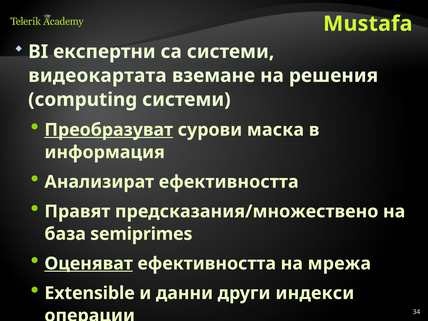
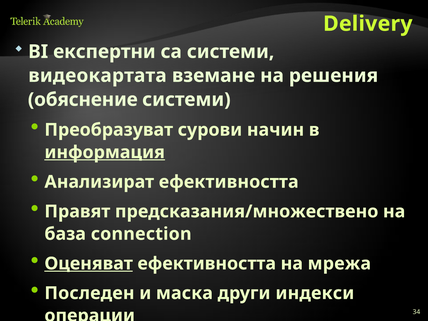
Mustafa: Mustafa -> Delivery (368, 24)
computing: computing -> обяснение (83, 100)
Преобразуват underline: present -> none (109, 130)
маска: маска -> начин (276, 130)
информация underline: none -> present (105, 152)
semiprimes: semiprimes -> connection (141, 234)
Extensible: Extensible -> Последен (89, 293)
данни: данни -> маска (184, 293)
